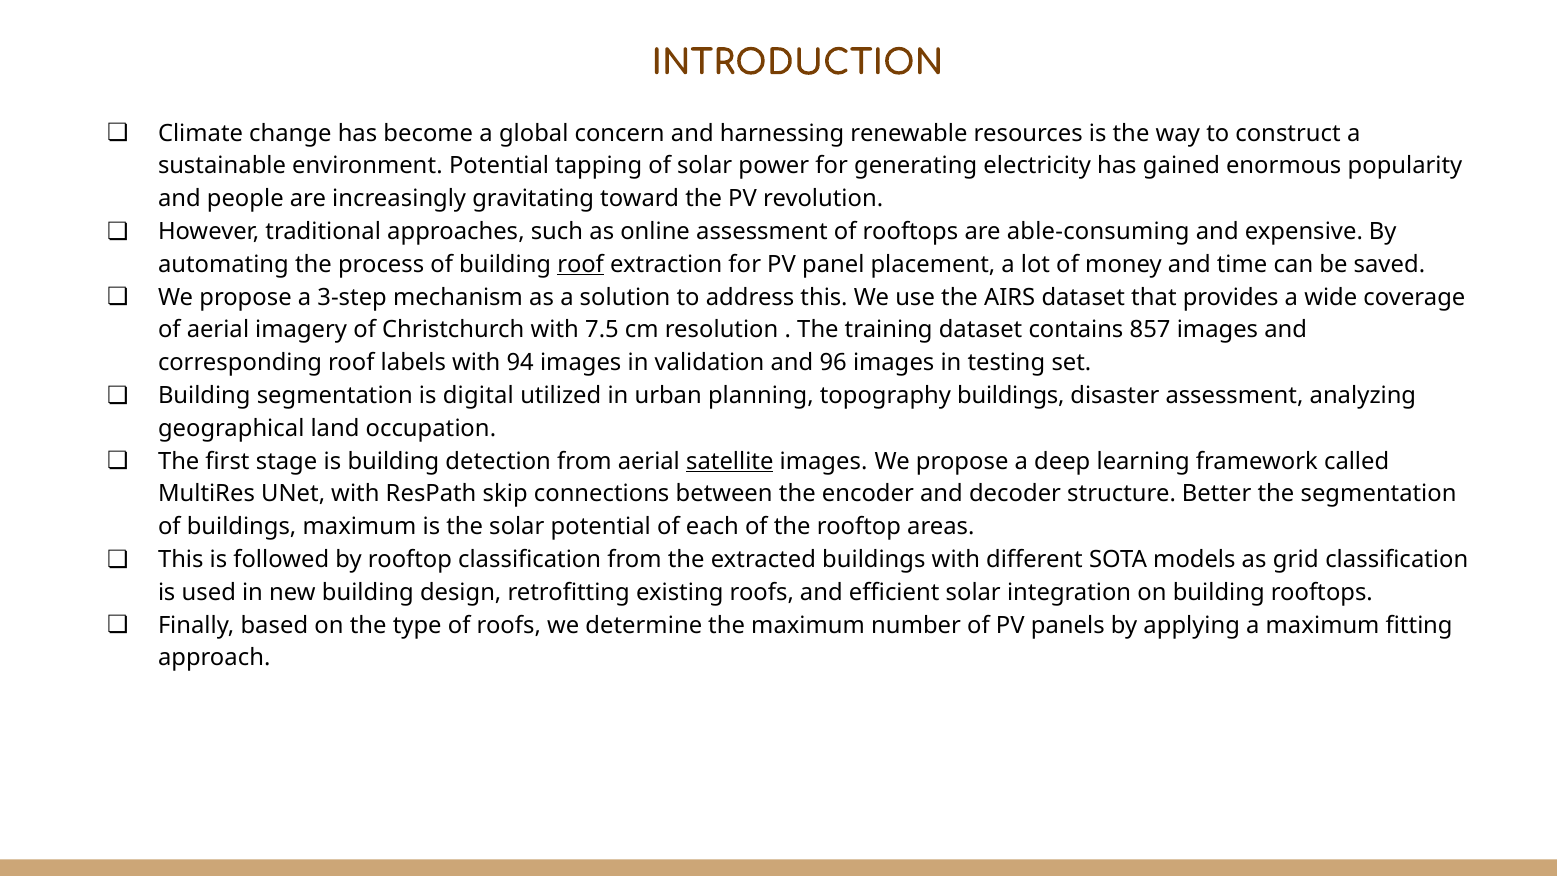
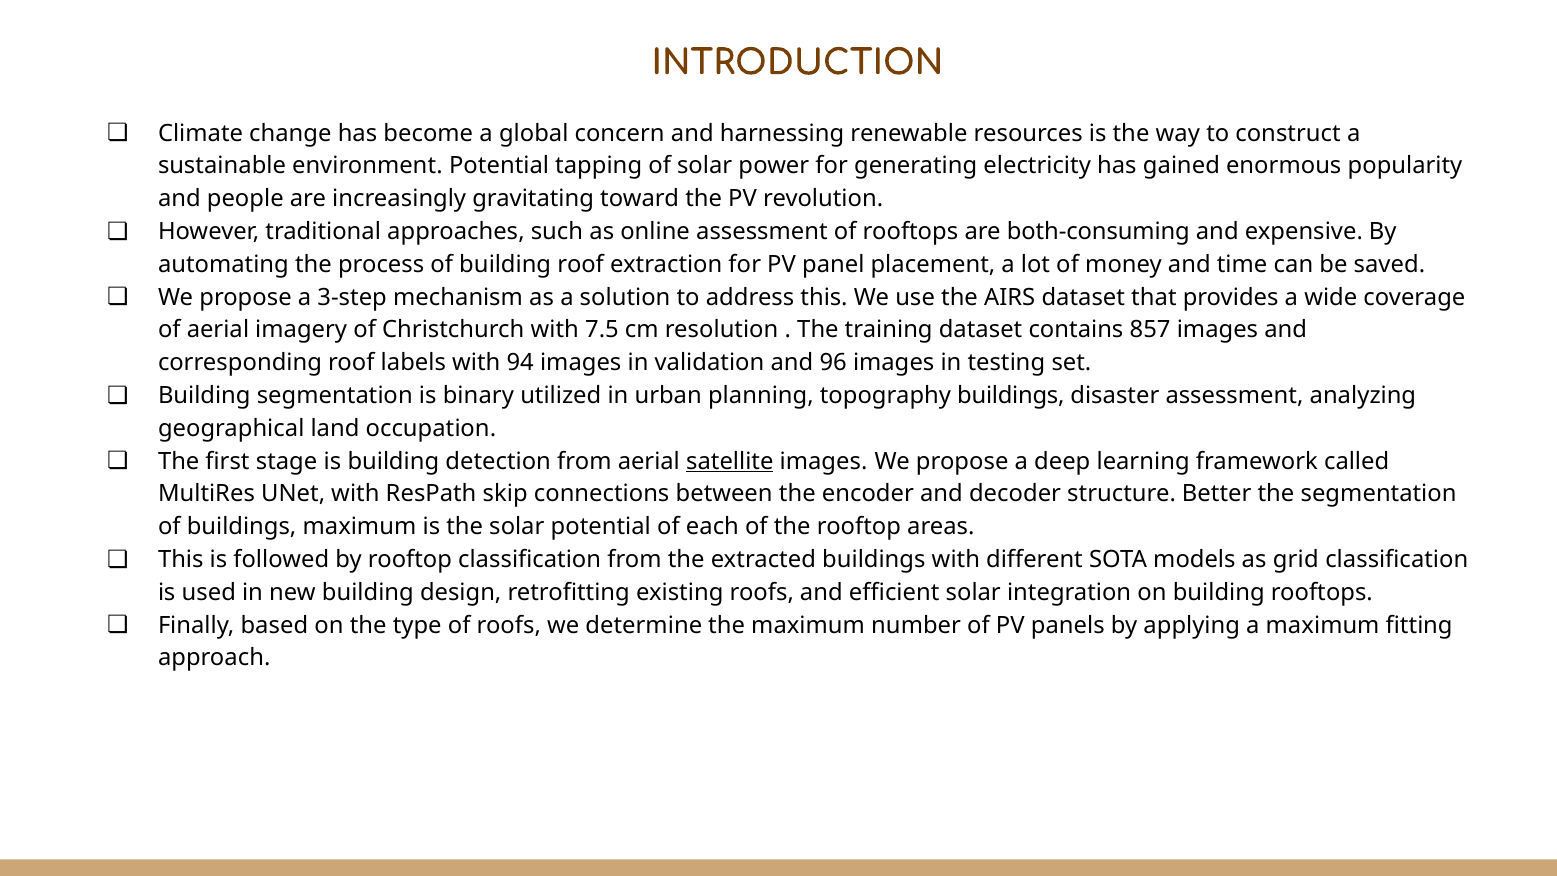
able-consuming: able-consuming -> both-consuming (1098, 232)
roof underline: present -> none (581, 264)
digital: digital -> binary (478, 396)
